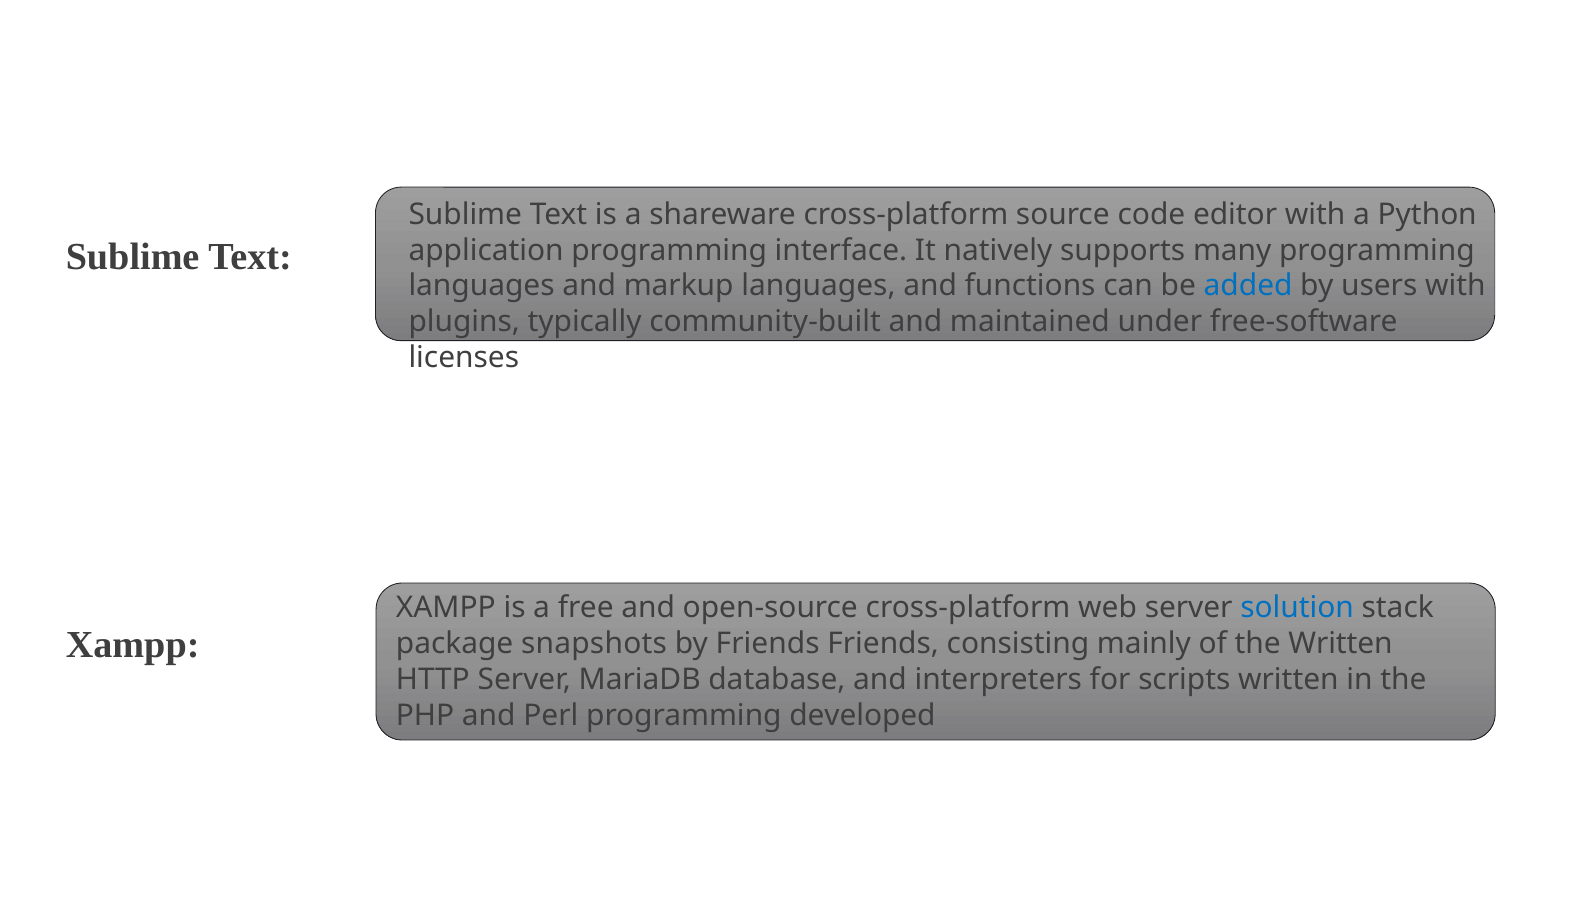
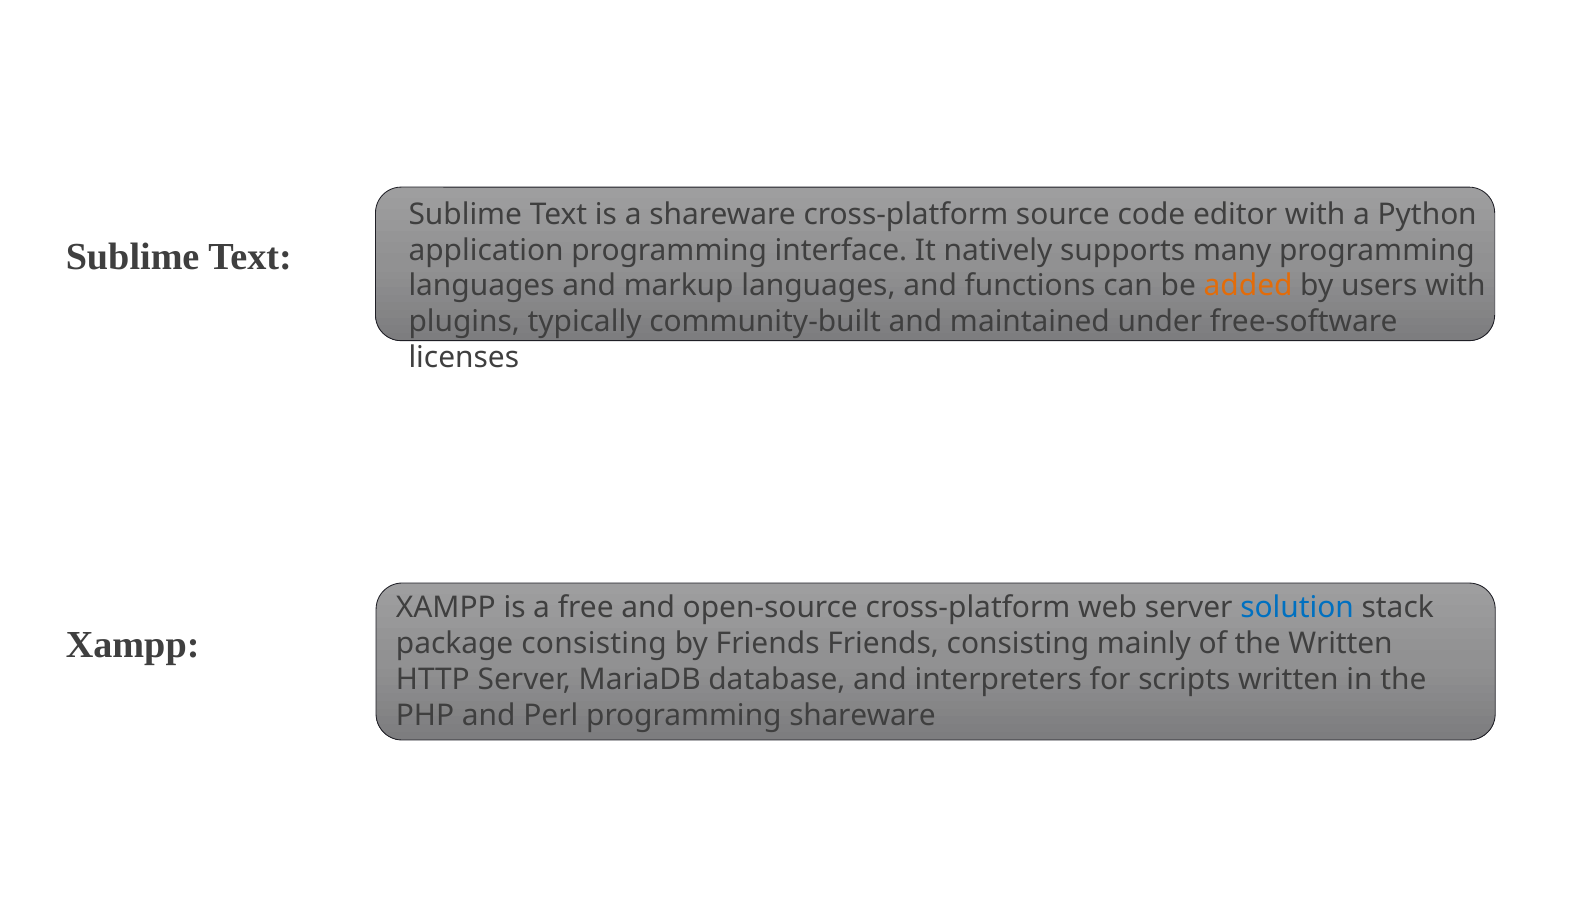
added colour: blue -> orange (1248, 286)
package snapshots: snapshots -> consisting (594, 644)
programming developed: developed -> shareware (863, 716)
